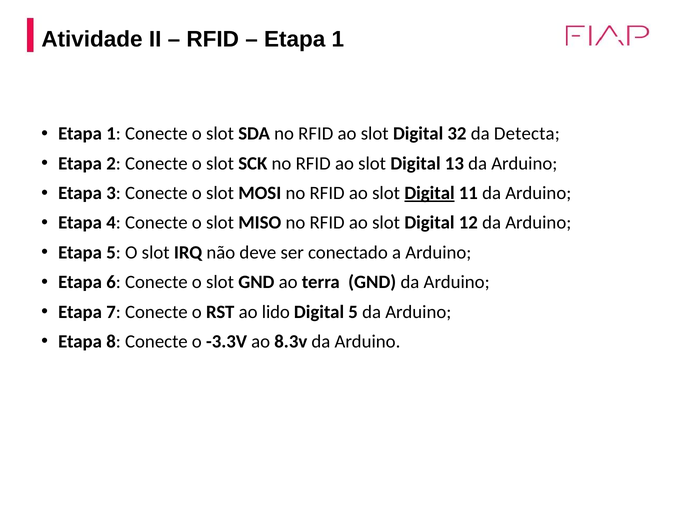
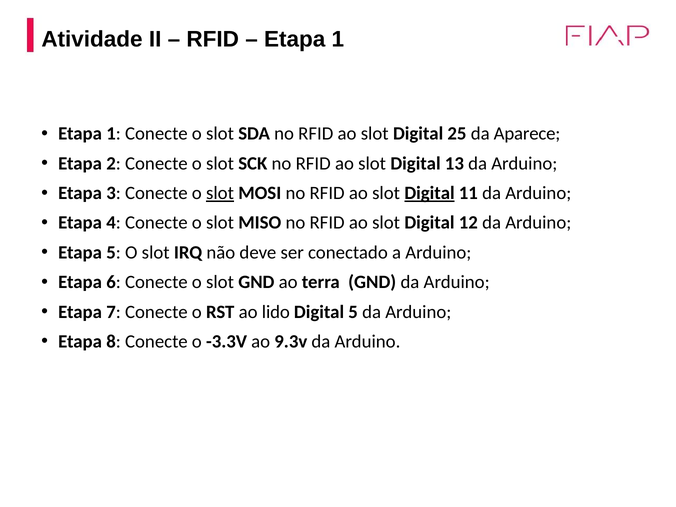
32: 32 -> 25 (457, 134)
Detecta: Detecta -> Aparece (527, 134)
slot underline: none -> present (220, 193)
8.3v: 8.3v -> 9.3v (291, 341)
